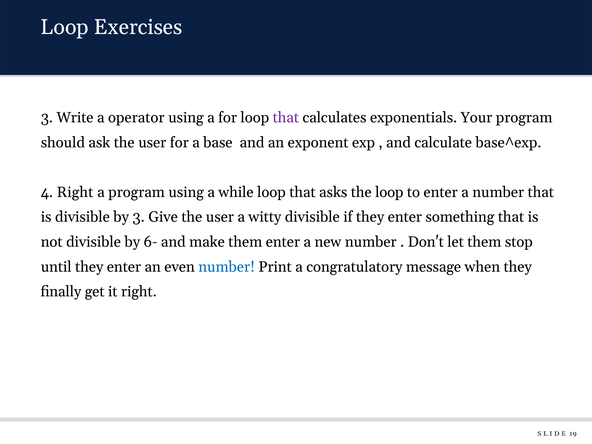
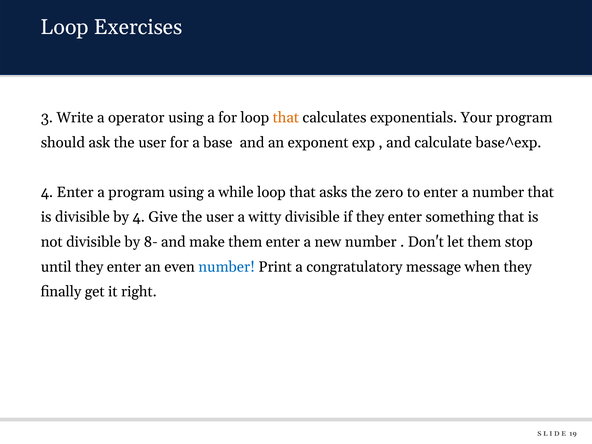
that colour: purple -> orange (286, 118)
4 Right: Right -> Enter (75, 192)
the loop: loop -> zero (389, 192)
by 3: 3 -> 4 (139, 217)
6-: 6- -> 8- (151, 242)
